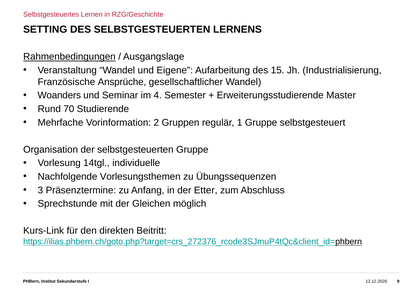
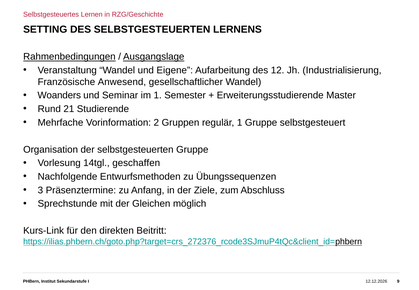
Ausgangslage underline: none -> present (154, 57)
15: 15 -> 12 (278, 70)
Ansprüche: Ansprüche -> Anwesend (122, 82)
im 4: 4 -> 1 (158, 95)
70: 70 -> 21 (69, 109)
individuelle: individuelle -> geschaffen (136, 163)
Vorlesungsthemen: Vorlesungsthemen -> Entwurfsmethoden (140, 177)
Etter: Etter -> Ziele (206, 190)
